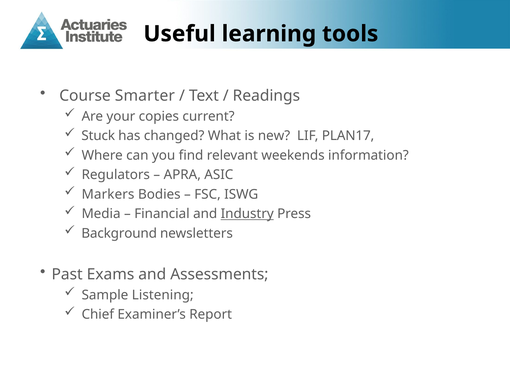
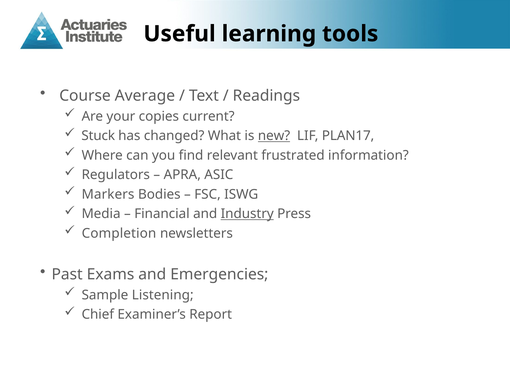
Smarter: Smarter -> Average (145, 96)
new underline: none -> present (274, 136)
weekends: weekends -> frustrated (293, 156)
Background: Background -> Completion (119, 234)
Assessments: Assessments -> Emergencies (219, 275)
